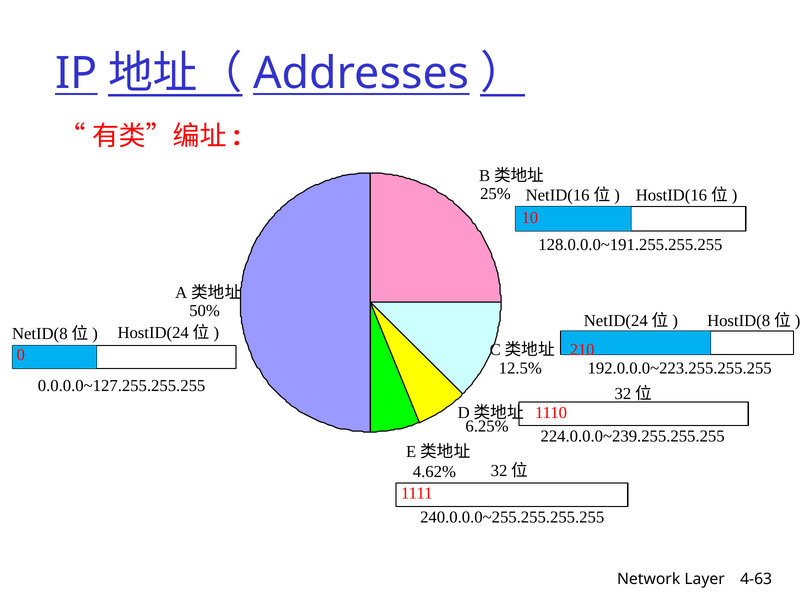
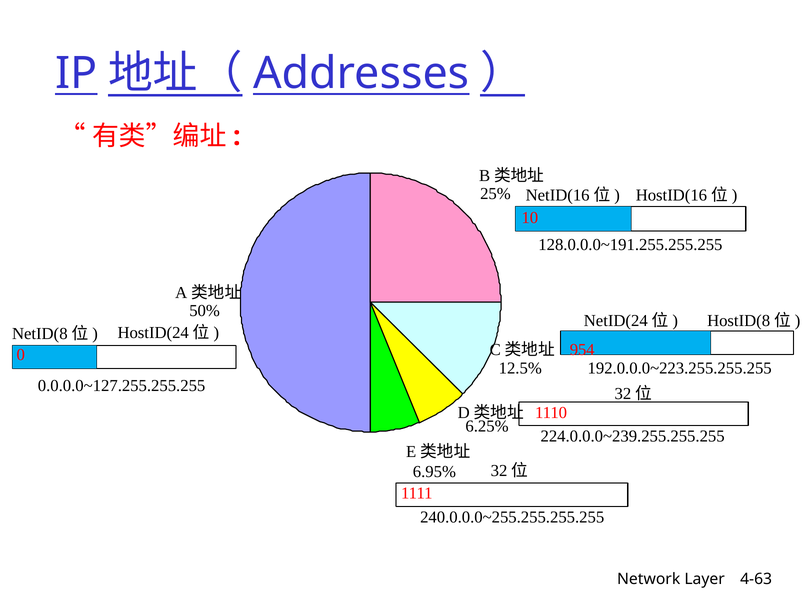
210: 210 -> 954 (582, 350)
4.62%: 4.62% -> 6.95% (434, 472)
